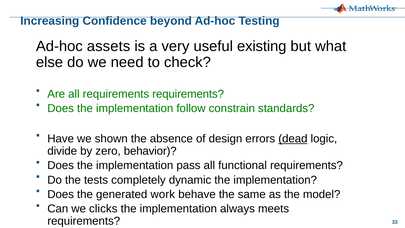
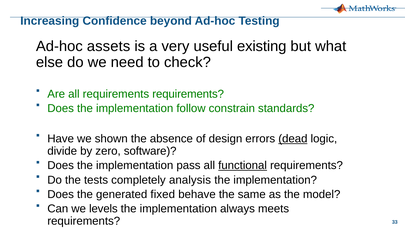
behavior: behavior -> software (150, 151)
functional underline: none -> present (243, 165)
dynamic: dynamic -> analysis (190, 180)
work: work -> fixed (163, 194)
clicks: clicks -> levels (103, 209)
